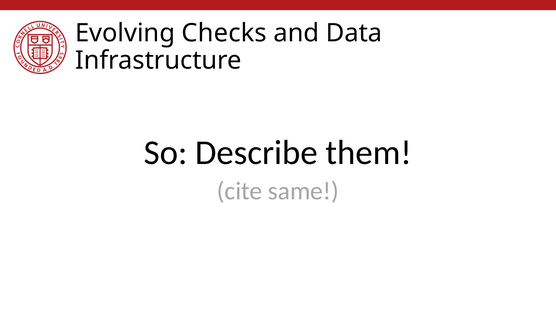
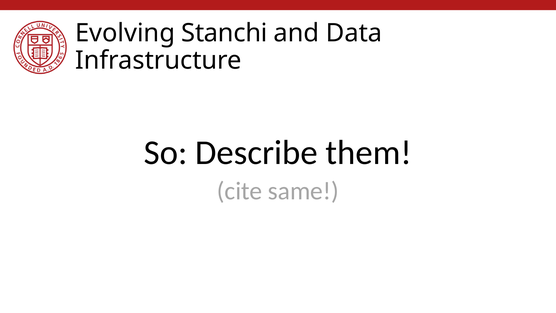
Checks: Checks -> Stanchi (224, 33)
